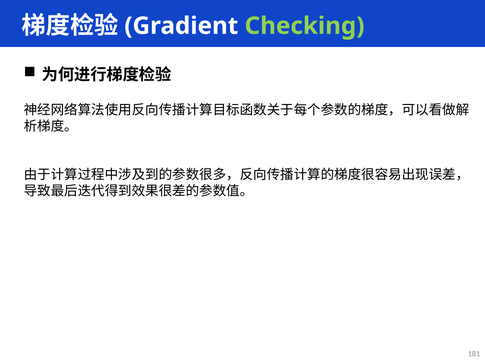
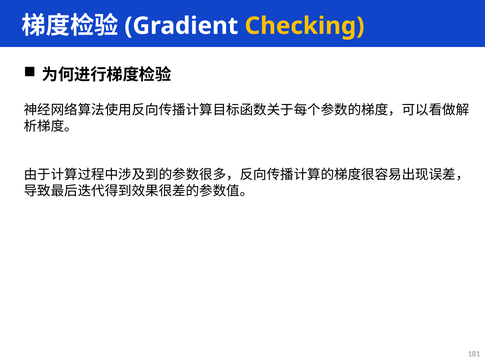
Checking colour: light green -> yellow (305, 26)
